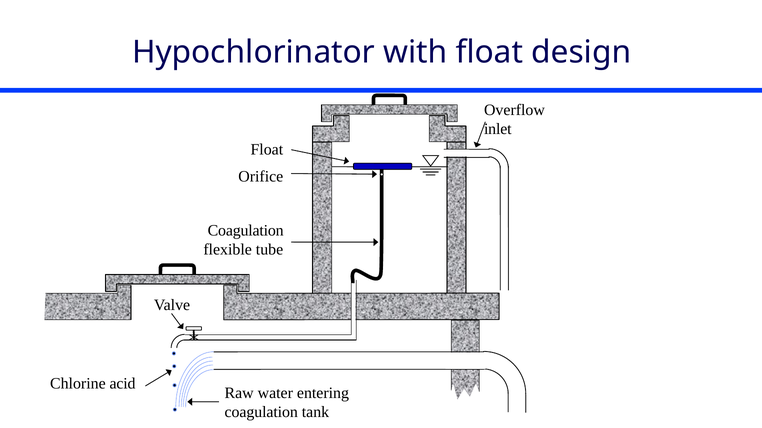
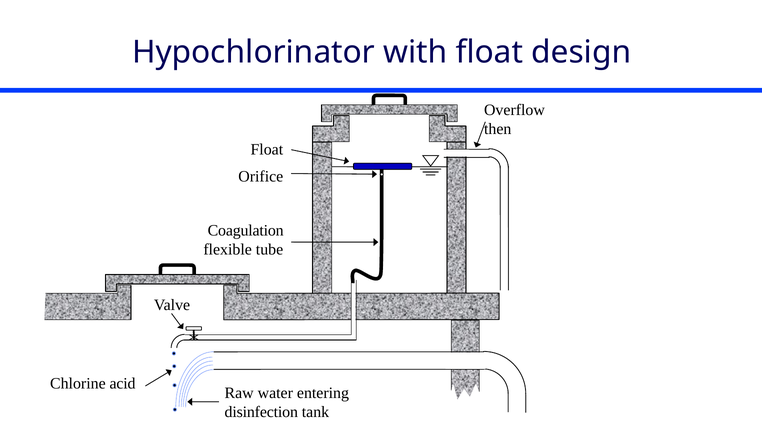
inlet: inlet -> then (498, 129)
coagulation: coagulation -> disinfection (261, 413)
